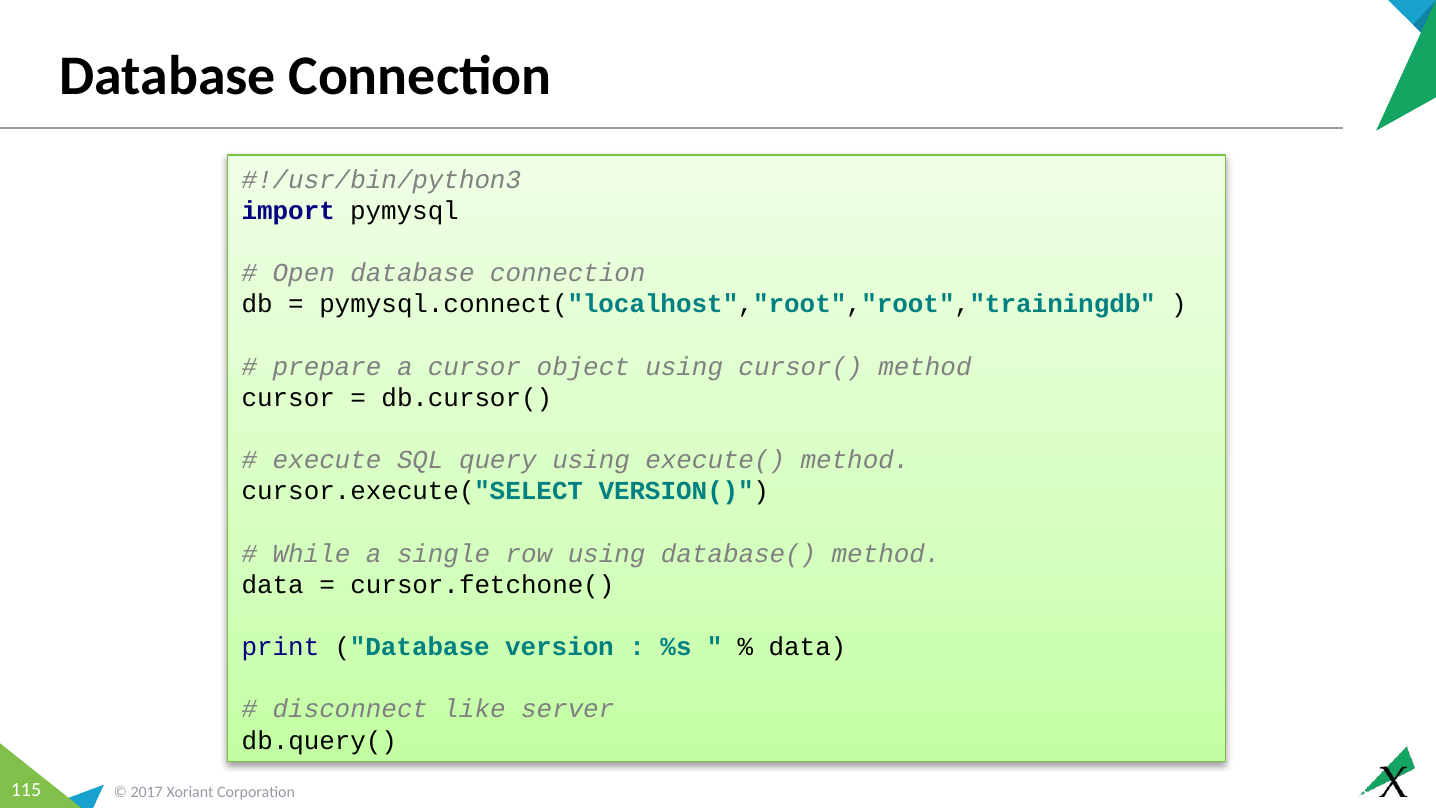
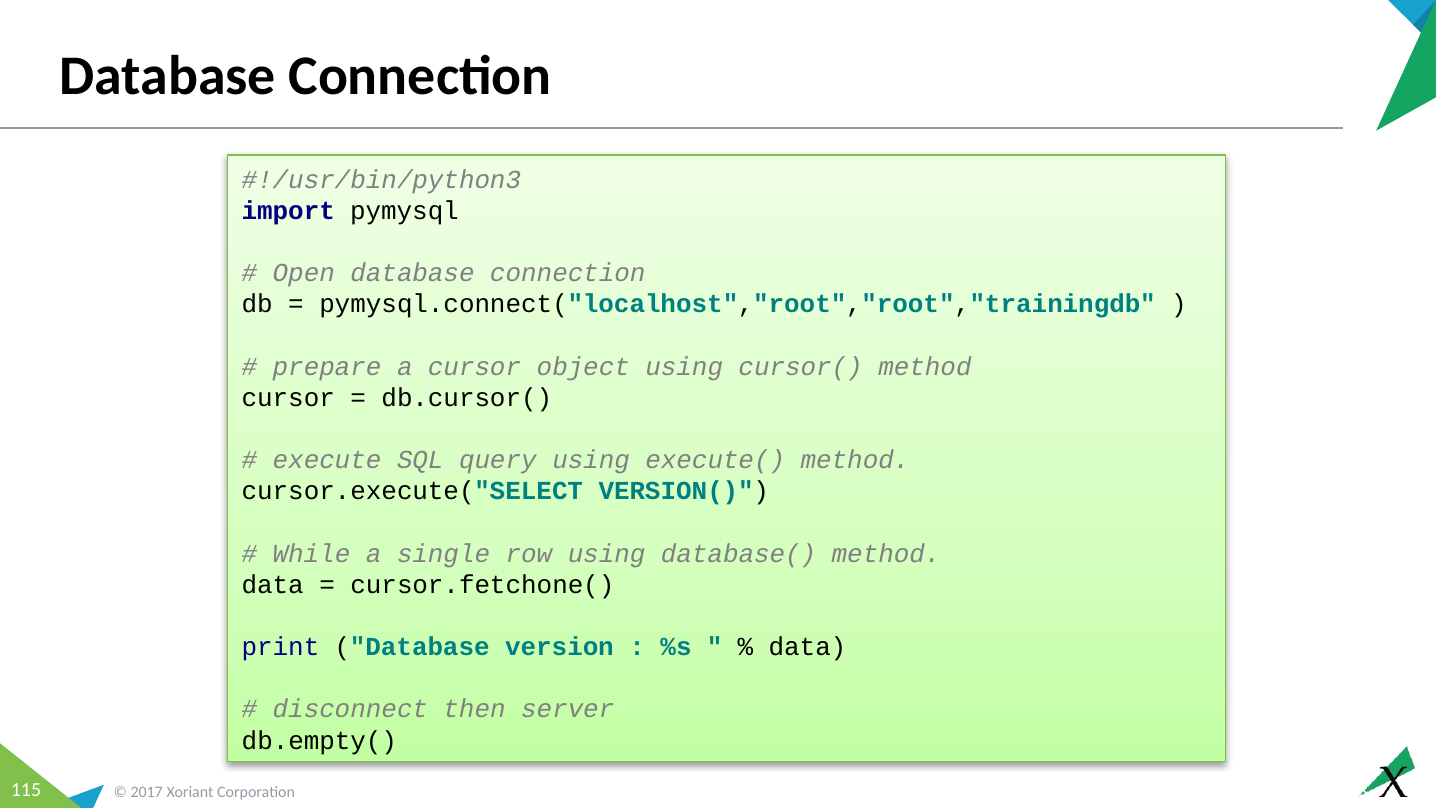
like: like -> then (475, 709)
db.query(: db.query( -> db.empty( (319, 740)
